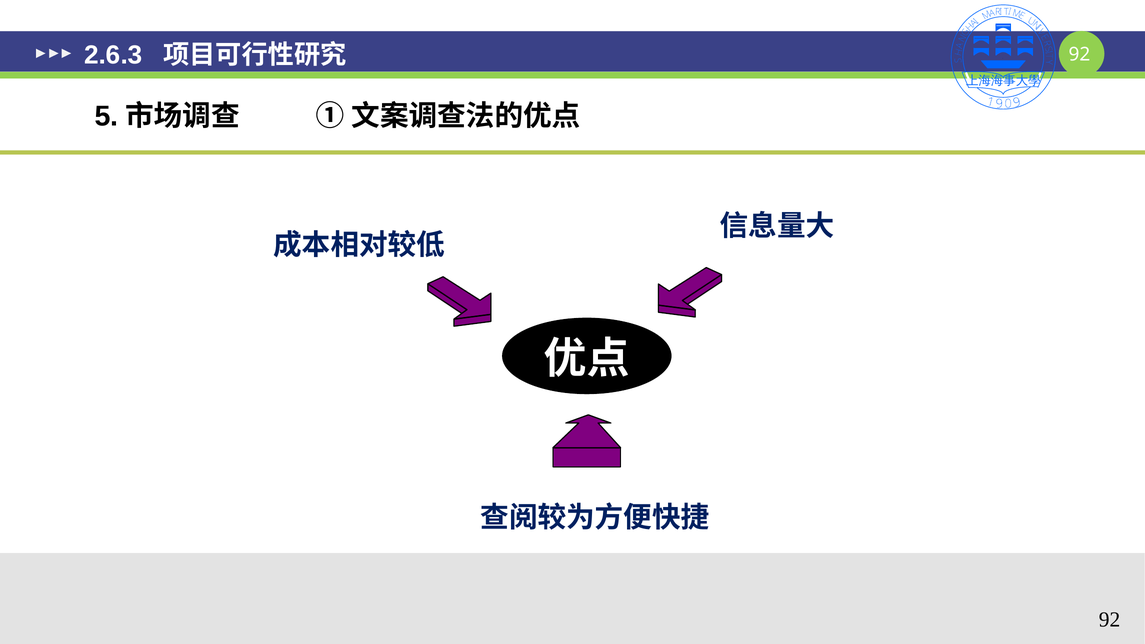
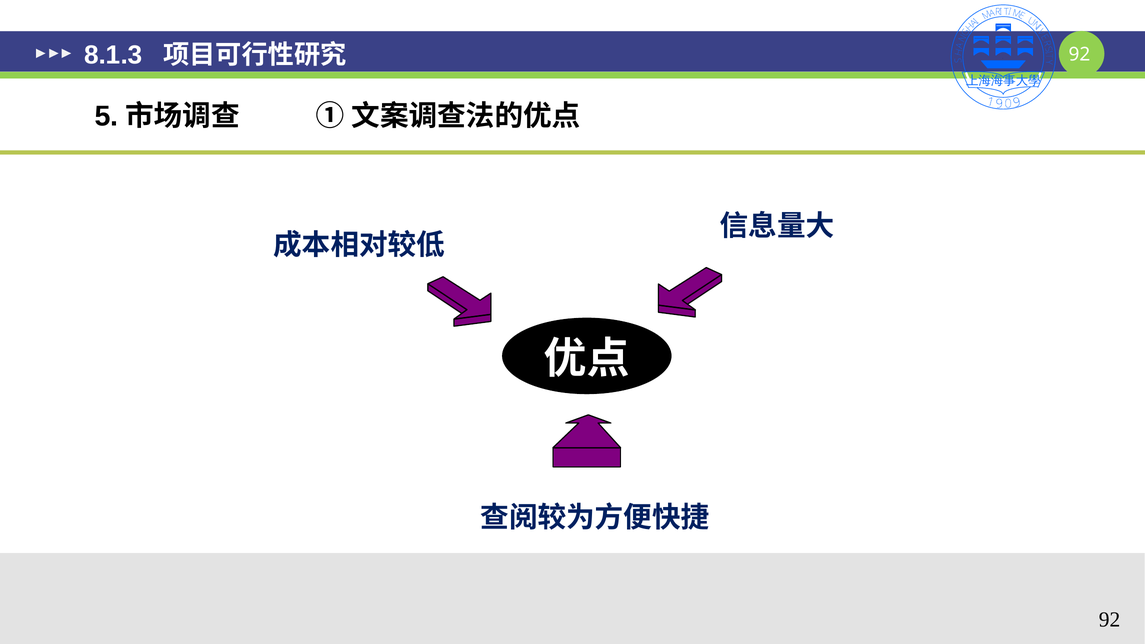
2.6.3: 2.6.3 -> 8.1.3 (113, 55)
